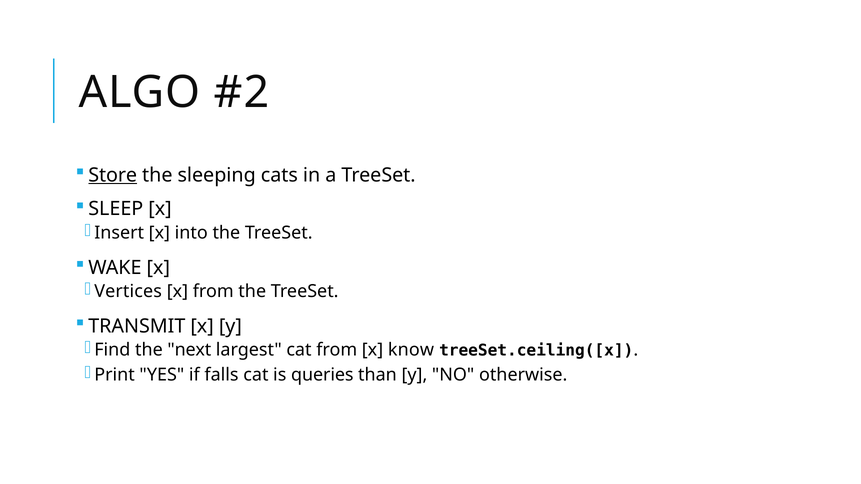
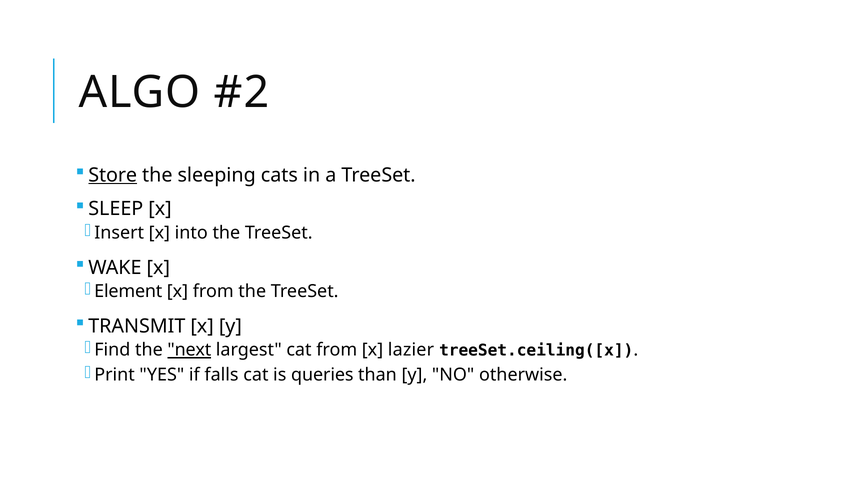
Vertices: Vertices -> Element (128, 292)
next underline: none -> present (189, 350)
know: know -> lazier (411, 350)
